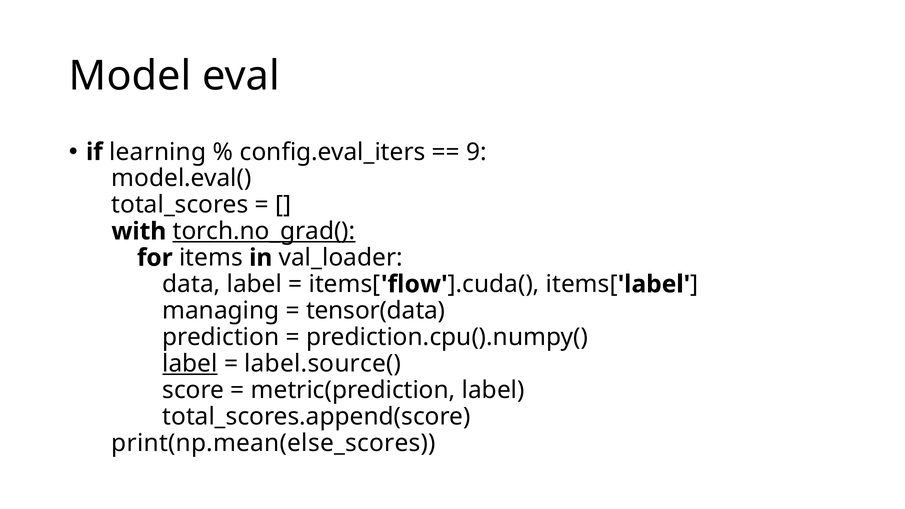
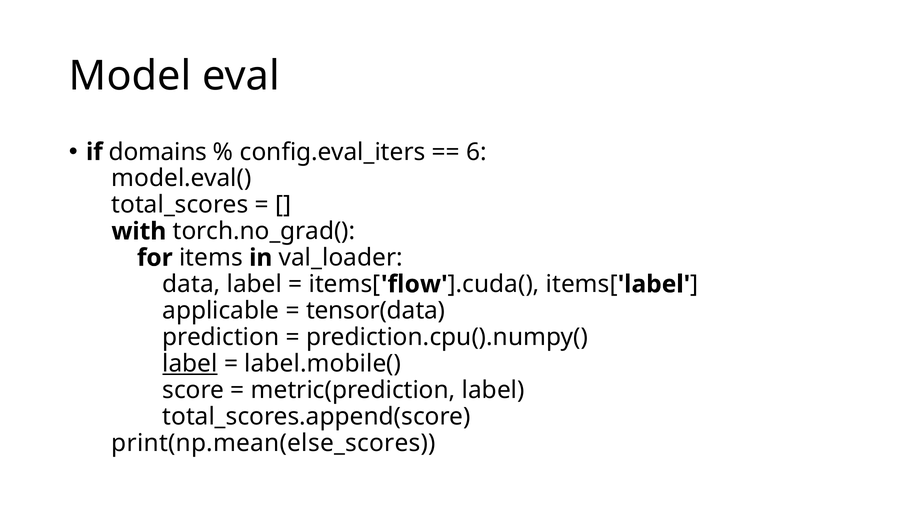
learning: learning -> domains (158, 152)
9: 9 -> 6 (477, 152)
torch.no_grad( underline: present -> none (264, 231)
managing: managing -> applicable (221, 311)
label.source(: label.source( -> label.mobile( (323, 364)
